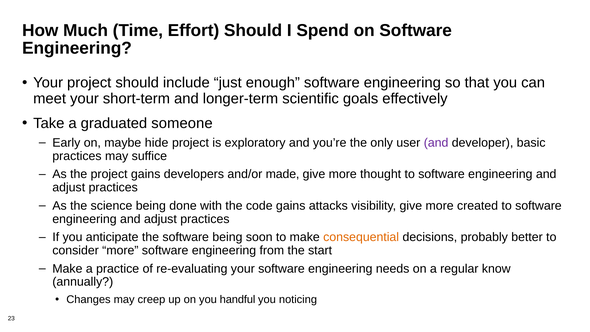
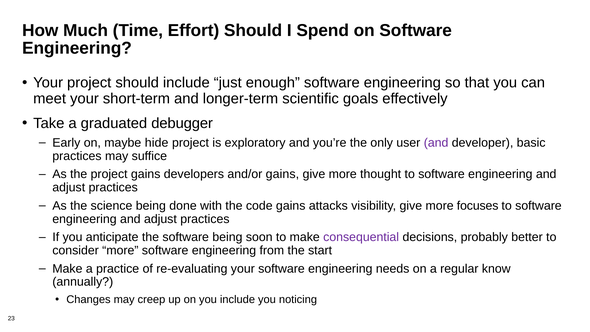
someone: someone -> debugger (182, 123)
and/or made: made -> gains (282, 174)
created: created -> focuses (478, 206)
consequential colour: orange -> purple (361, 237)
you handful: handful -> include (237, 299)
